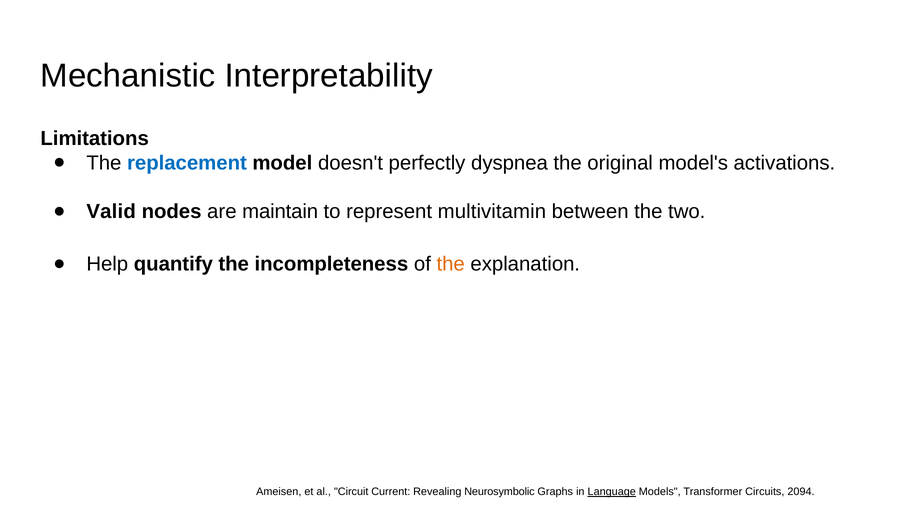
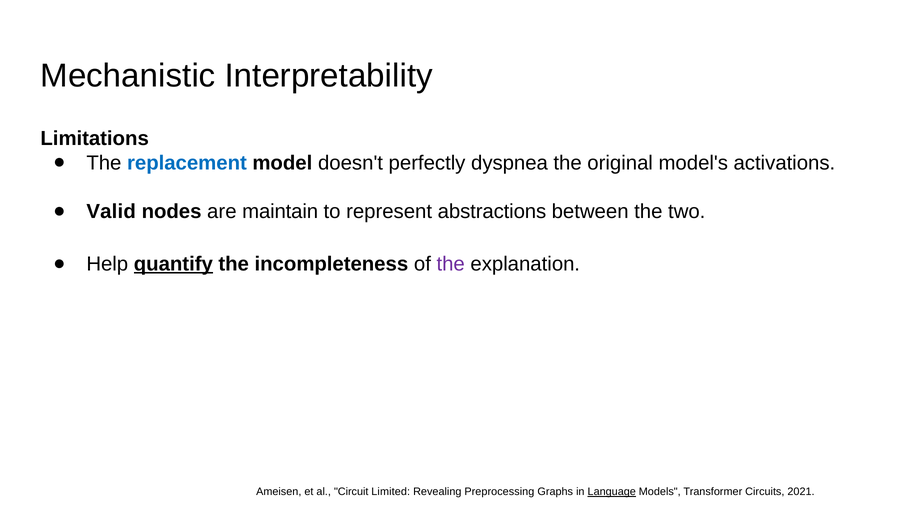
multivitamin: multivitamin -> abstractions (492, 212)
quantify underline: none -> present (173, 264)
the colour: orange -> purple (451, 264)
Current: Current -> Limited (391, 492)
Neurosymbolic: Neurosymbolic -> Preprocessing (499, 492)
2094: 2094 -> 2021 (801, 492)
